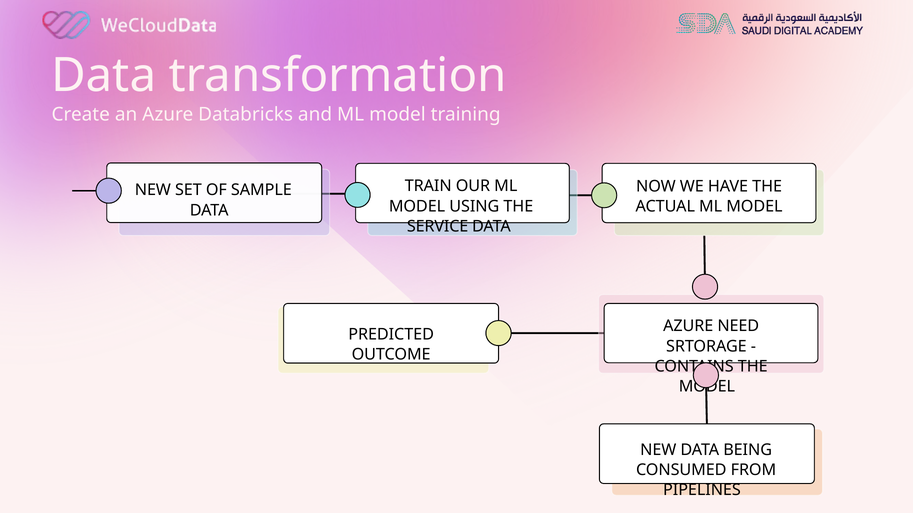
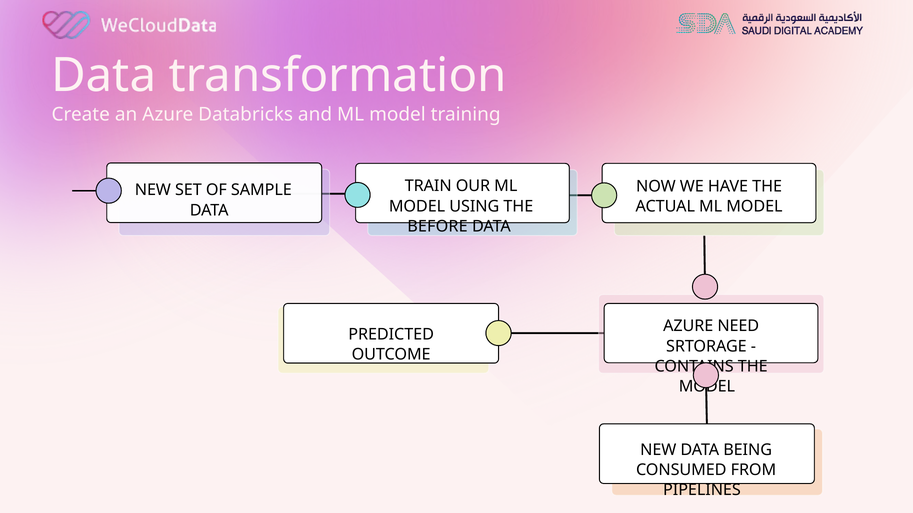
SERVICE: SERVICE -> BEFORE (437, 227)
